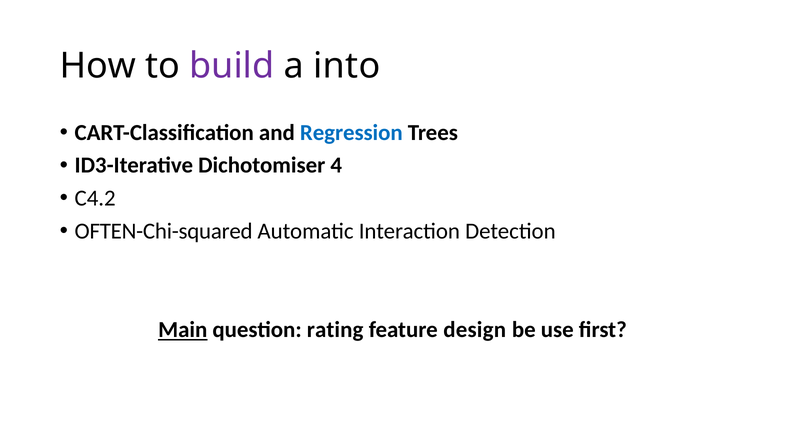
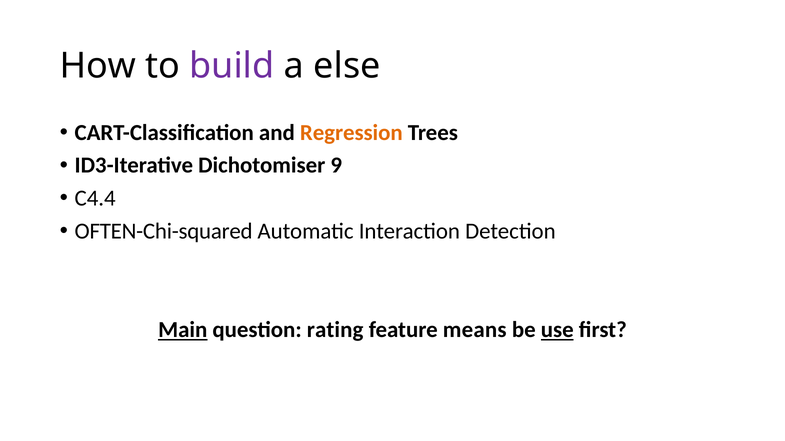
into: into -> else (347, 66)
Regression colour: blue -> orange (351, 133)
4: 4 -> 9 (336, 166)
C4.2: C4.2 -> C4.4 (95, 199)
design: design -> means (475, 330)
use underline: none -> present (557, 330)
